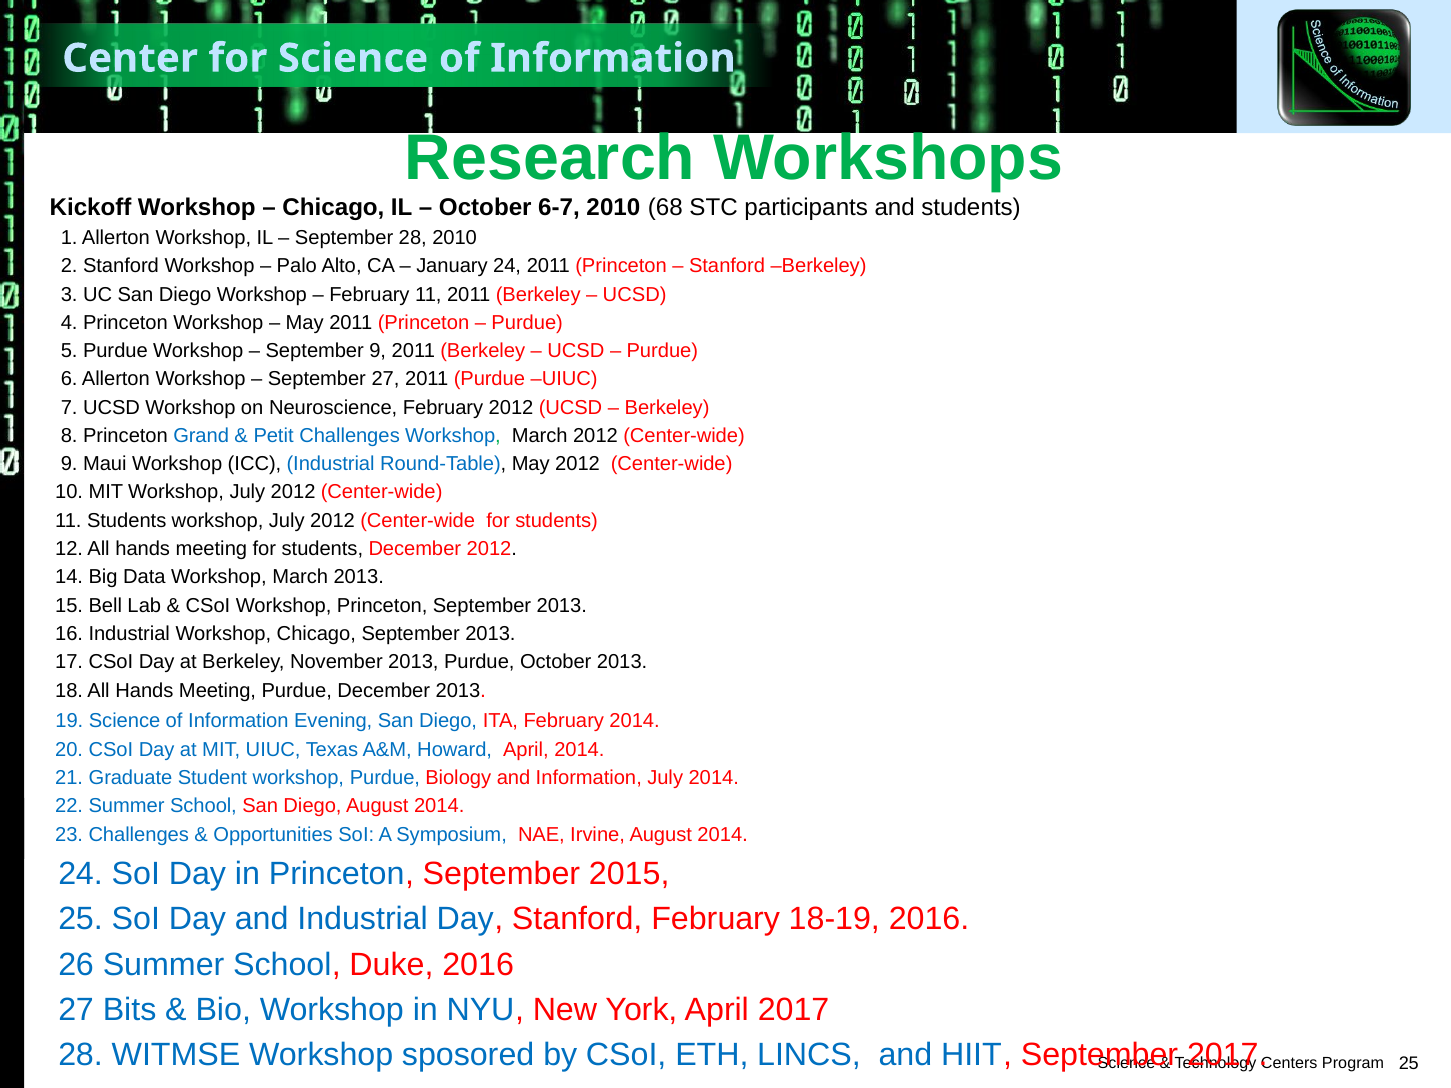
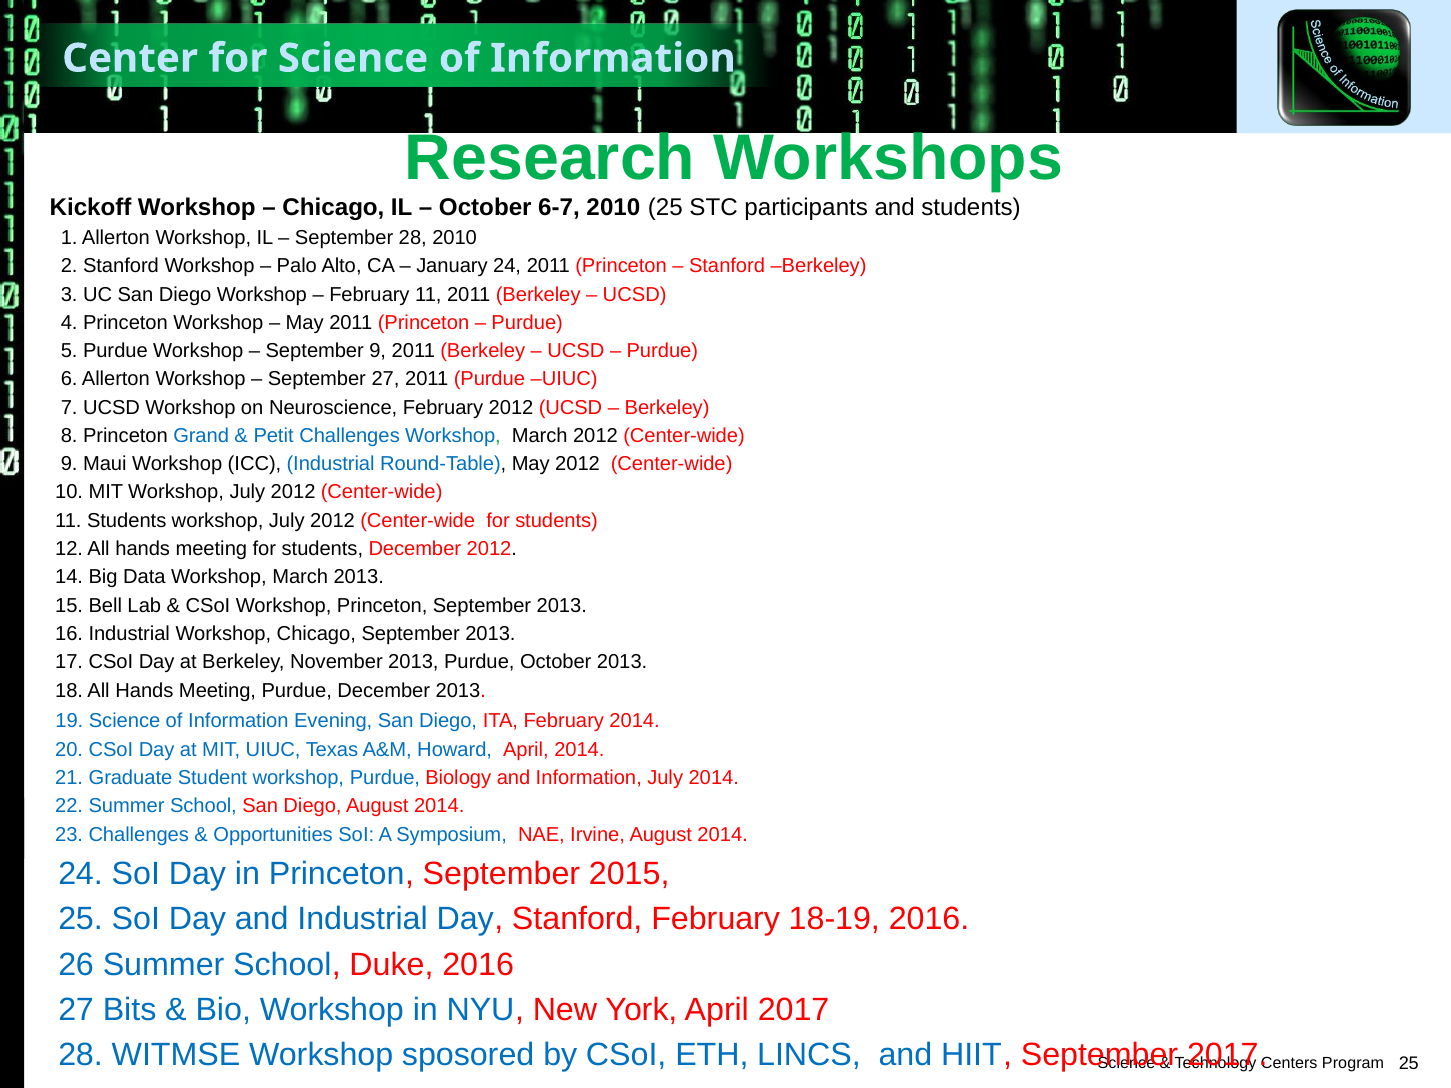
2010 68: 68 -> 25 (665, 208)
